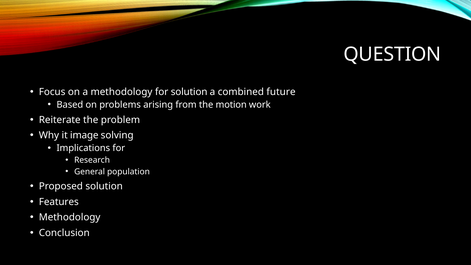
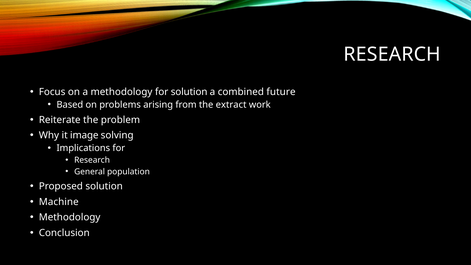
QUESTION: QUESTION -> RESEARCH (392, 54)
motion: motion -> extract (231, 105)
Features: Features -> Machine (59, 202)
